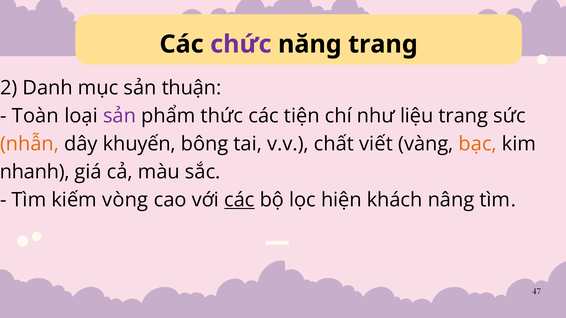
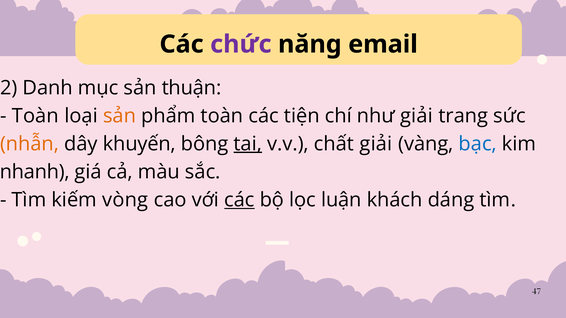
năng trang: trang -> email (383, 44)
sản colour: purple -> orange (120, 116)
phẩm thức: thức -> toàn (222, 116)
như liệu: liệu -> giải (417, 116)
tai underline: none -> present (248, 144)
chất viết: viết -> giải (376, 144)
bạc colour: orange -> blue (478, 144)
hiện: hiện -> luận (341, 200)
nâng: nâng -> dáng (451, 200)
